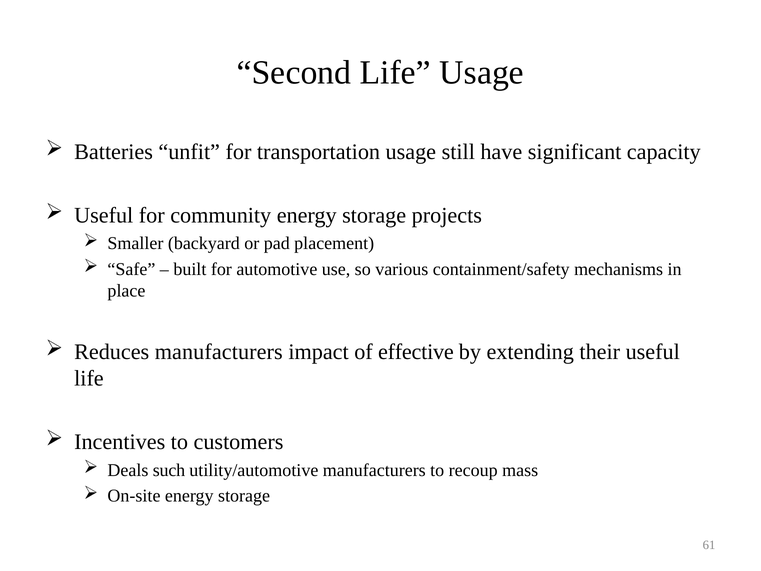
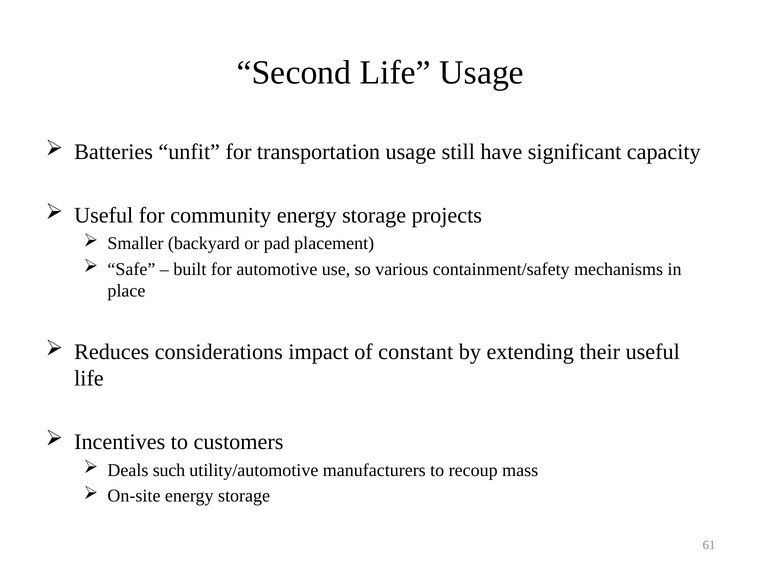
Reduces manufacturers: manufacturers -> considerations (219, 352)
effective: effective -> constant (416, 352)
